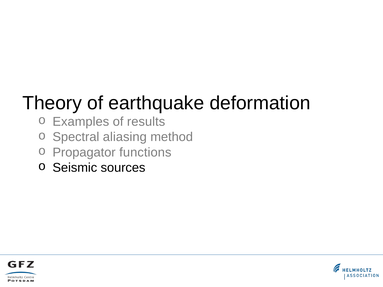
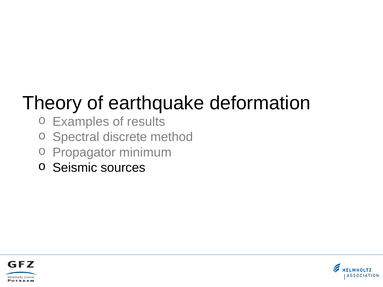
aliasing: aliasing -> discrete (125, 137)
functions: functions -> minimum (145, 152)
